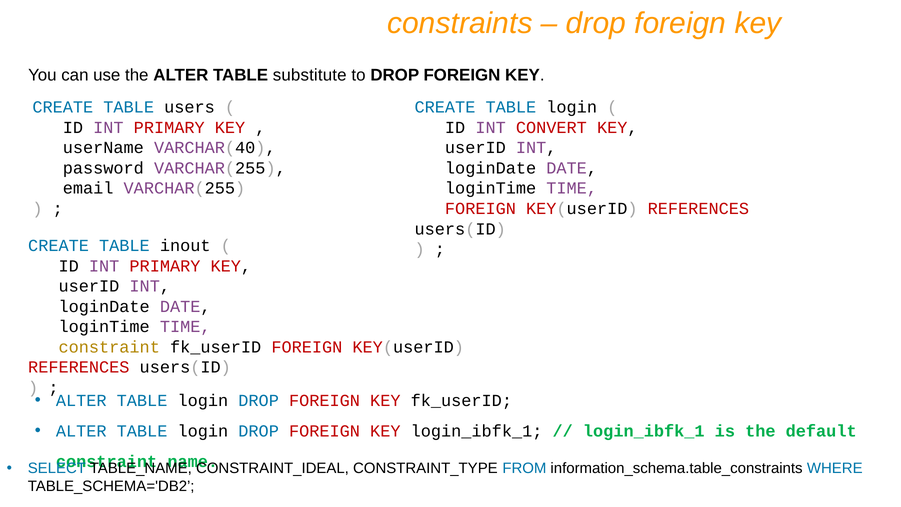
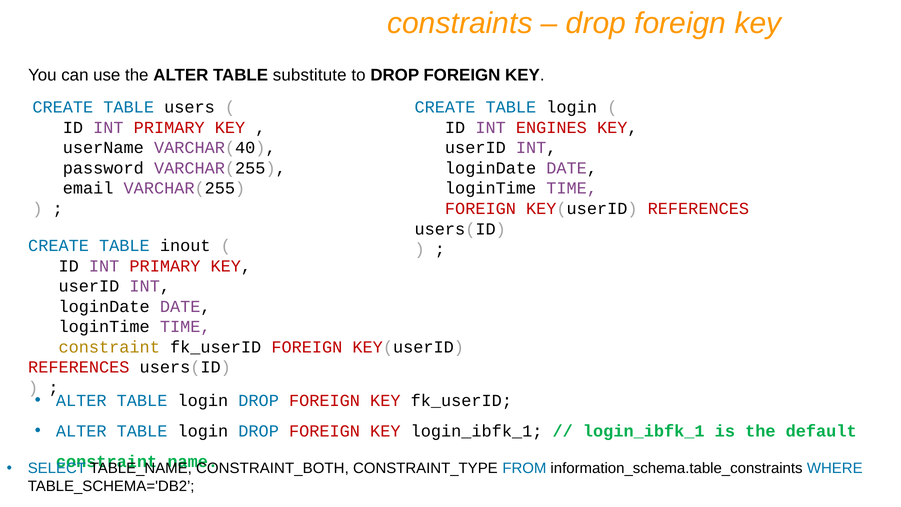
CONVERT: CONVERT -> ENGINES (551, 128)
CONSTRAINT_IDEAL: CONSTRAINT_IDEAL -> CONSTRAINT_BOTH (272, 468)
